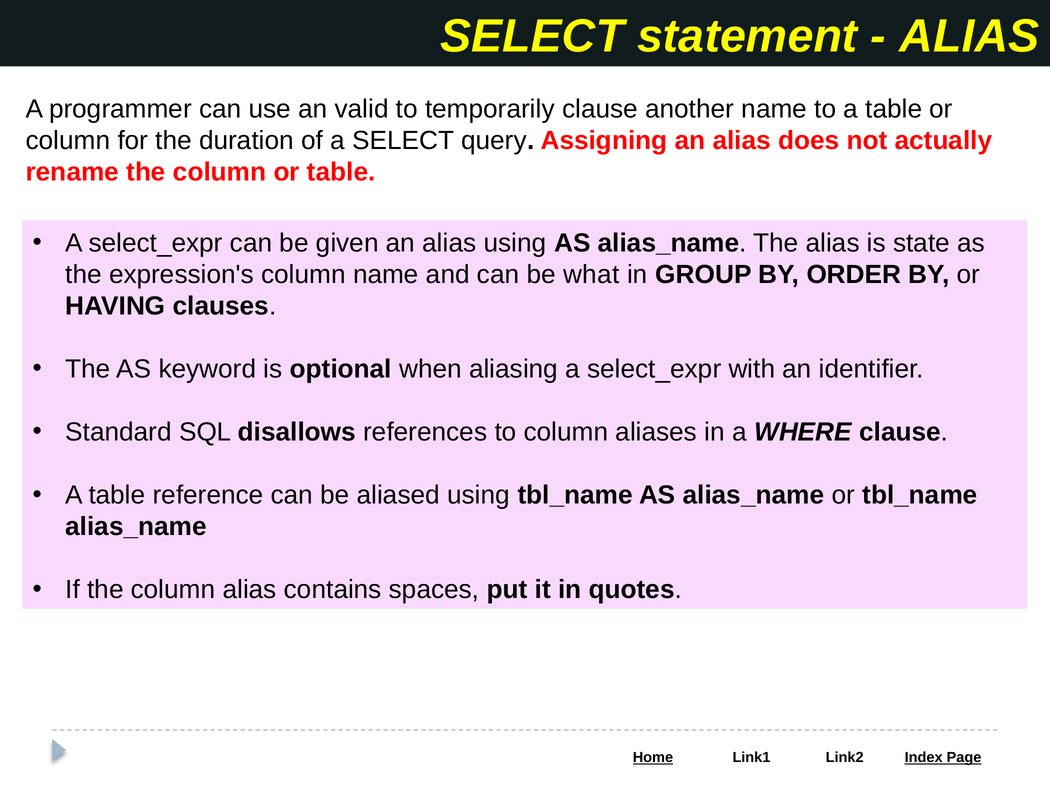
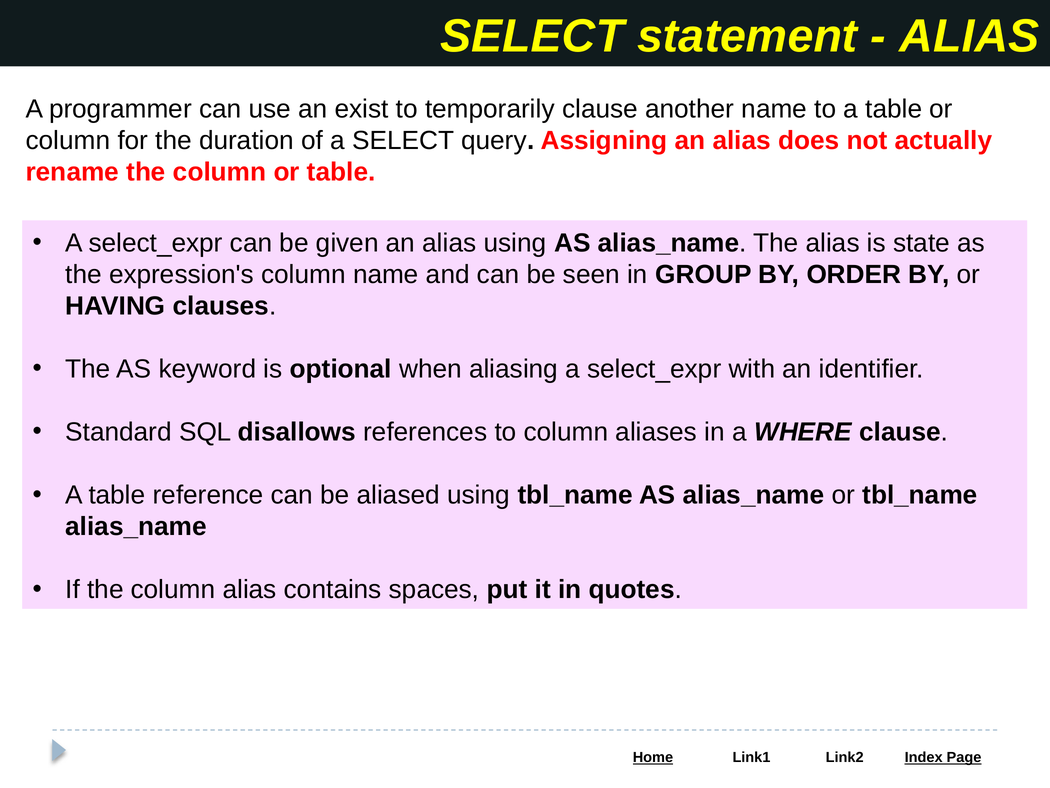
valid: valid -> exist (362, 109)
what: what -> seen (591, 274)
